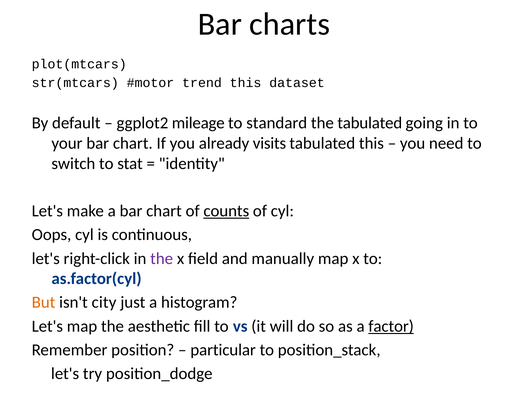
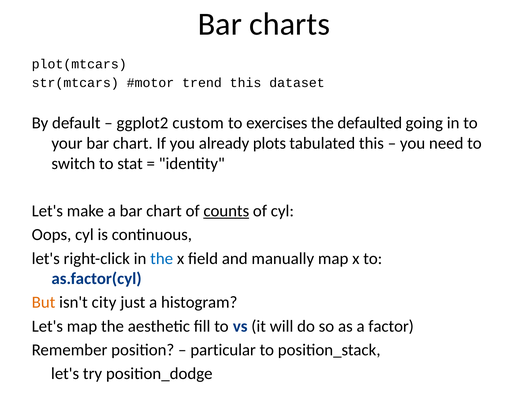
mileage: mileage -> custom (198, 123)
standard: standard -> exercises (277, 123)
the tabulated: tabulated -> defaulted (370, 123)
visits: visits -> plots (269, 143)
the colour: purple -> blue (162, 258)
factor underline: present -> none (391, 326)
